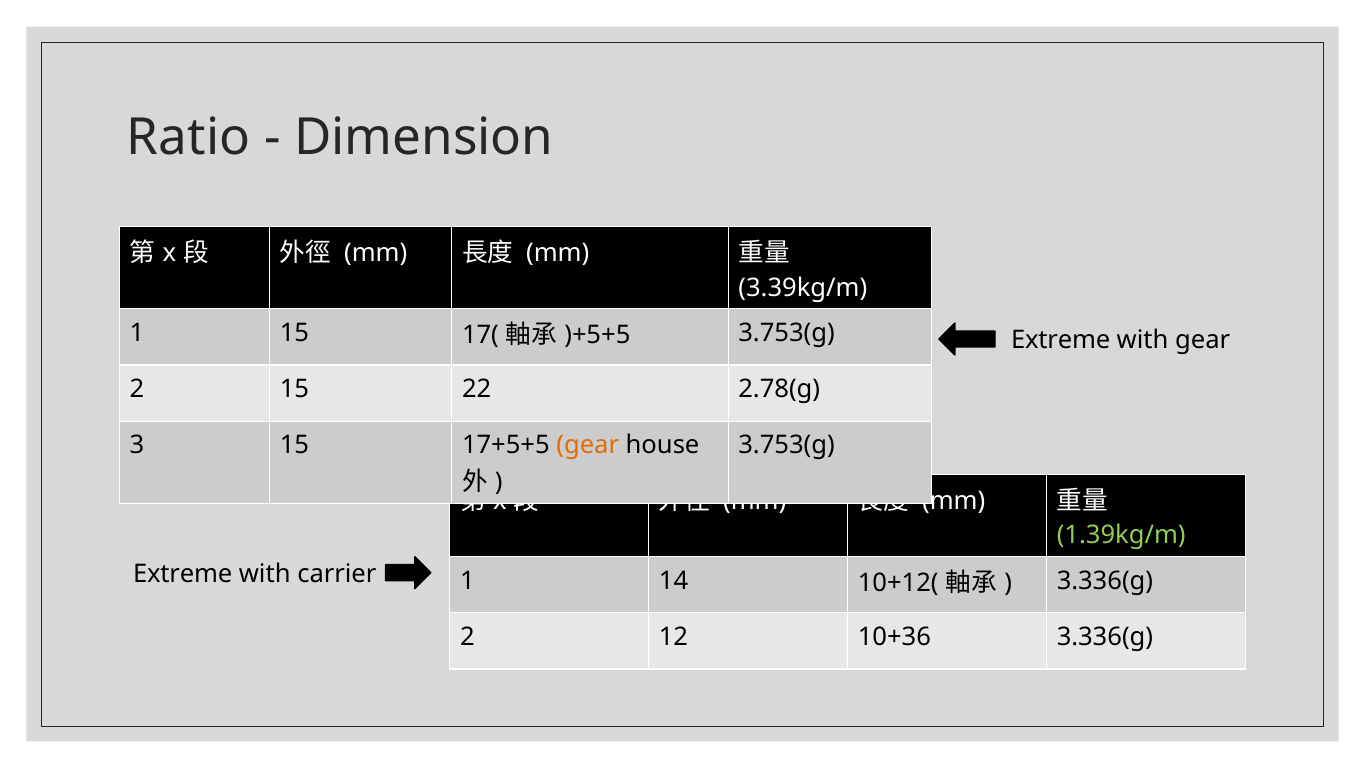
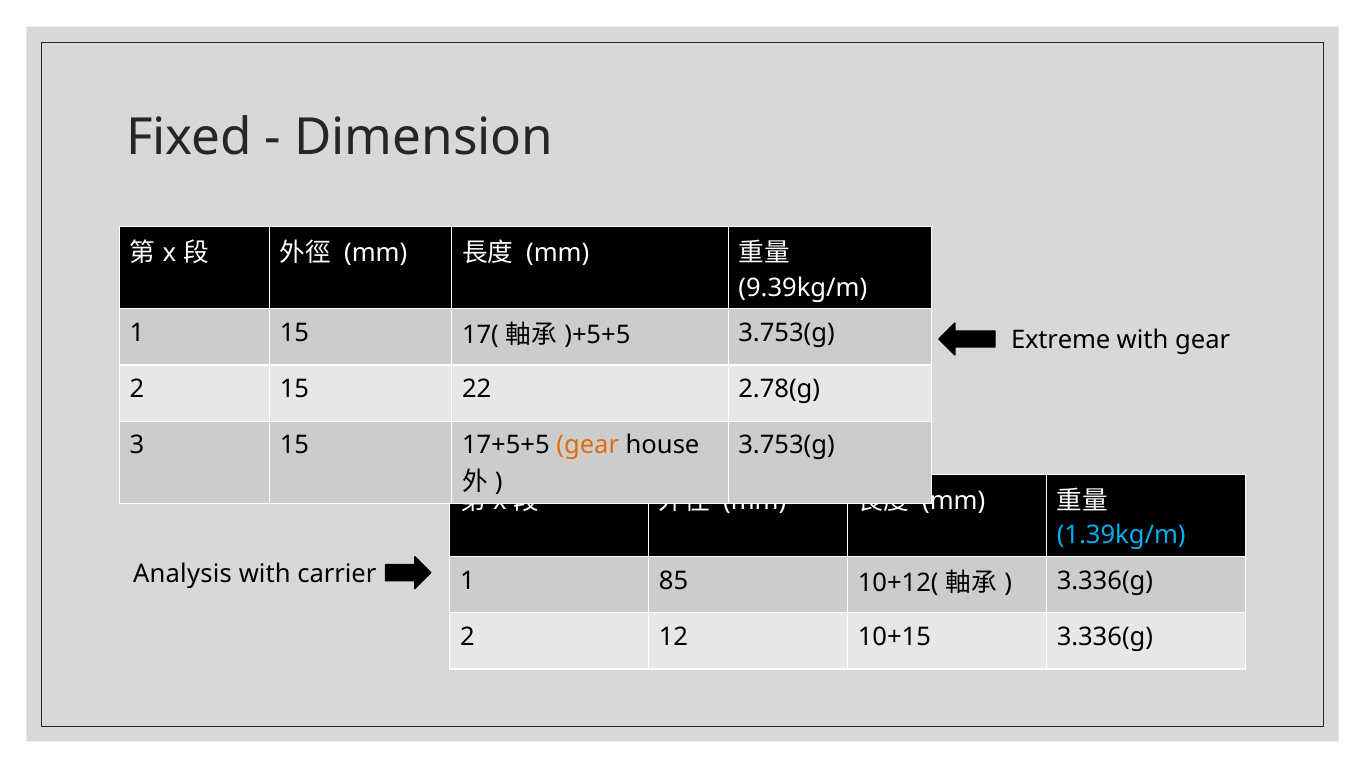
Ratio: Ratio -> Fixed (189, 138)
3.39kg/m: 3.39kg/m -> 9.39kg/m (803, 288)
1.39kg/m colour: light green -> light blue (1121, 535)
Extreme: Extreme -> Analysis (182, 574)
14: 14 -> 85 (674, 580)
10+36: 10+36 -> 10+15 (894, 637)
